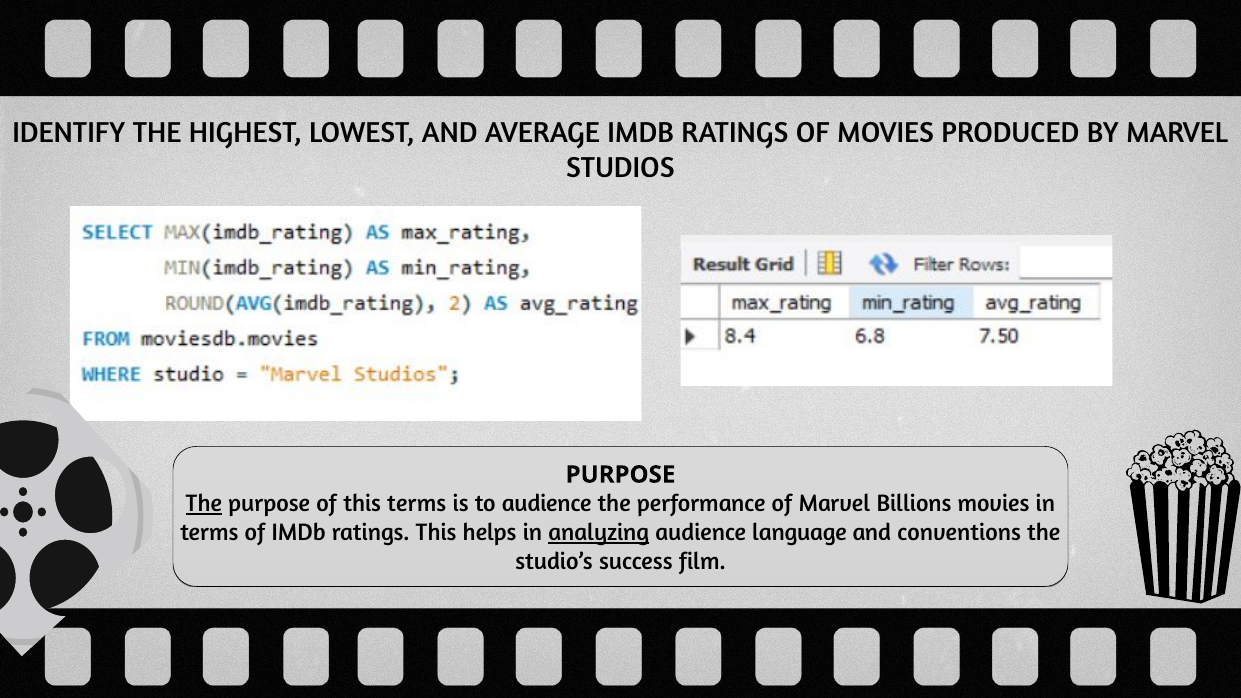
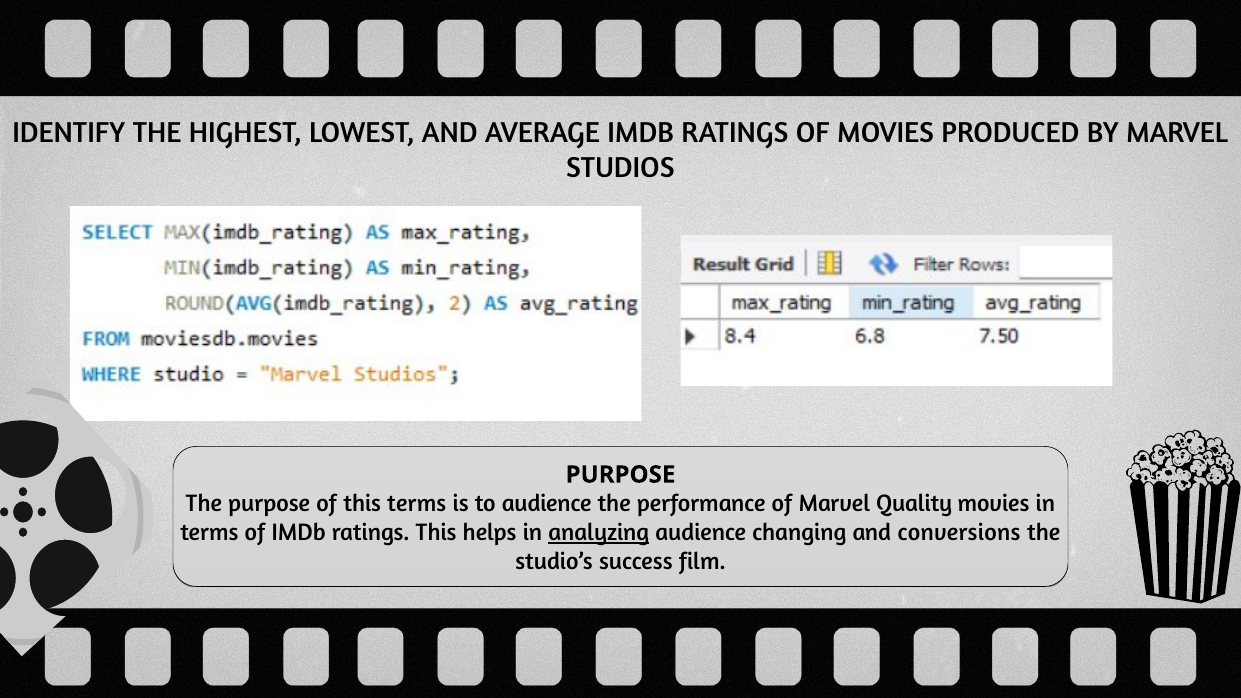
The underline: present -> none (204, 504)
Billions: Billions -> Quality (914, 504)
language: language -> changing (799, 533)
conventions: conventions -> conversions (959, 533)
